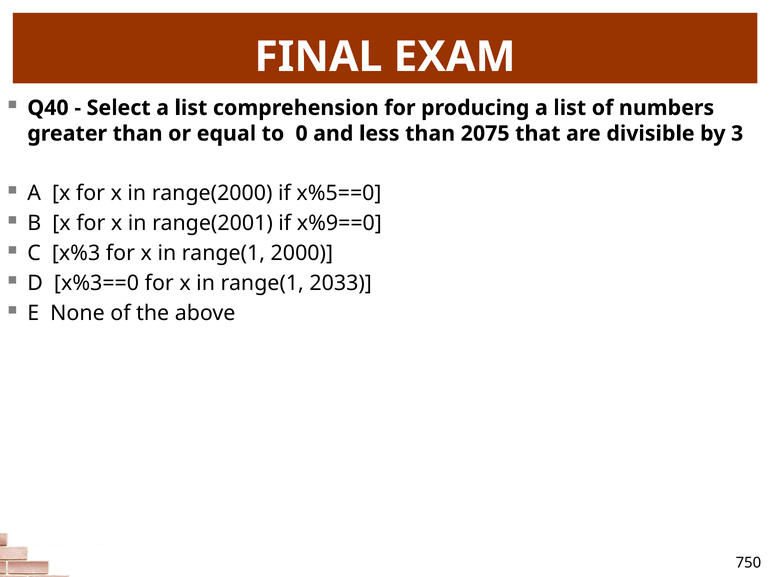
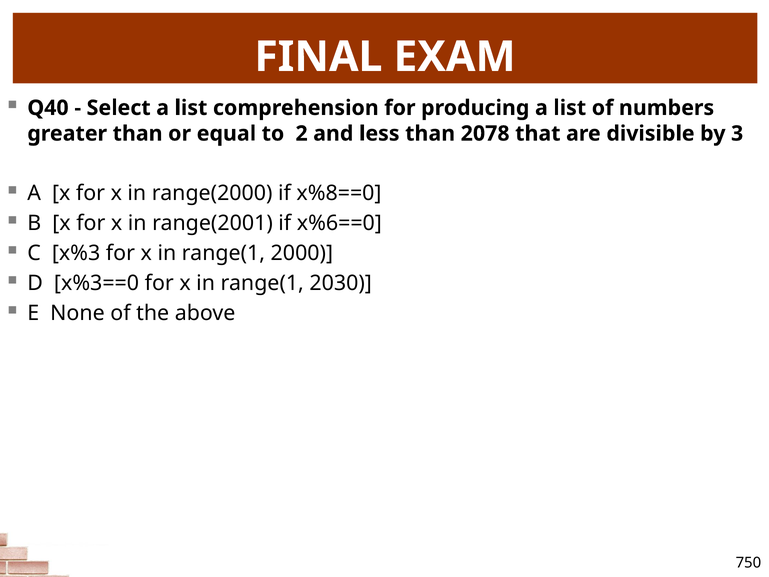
0: 0 -> 2 (302, 134)
2075: 2075 -> 2078 (485, 134)
x%5==0: x%5==0 -> x%8==0 (339, 193)
x%9==0: x%9==0 -> x%6==0 (339, 223)
2033: 2033 -> 2030 (341, 283)
